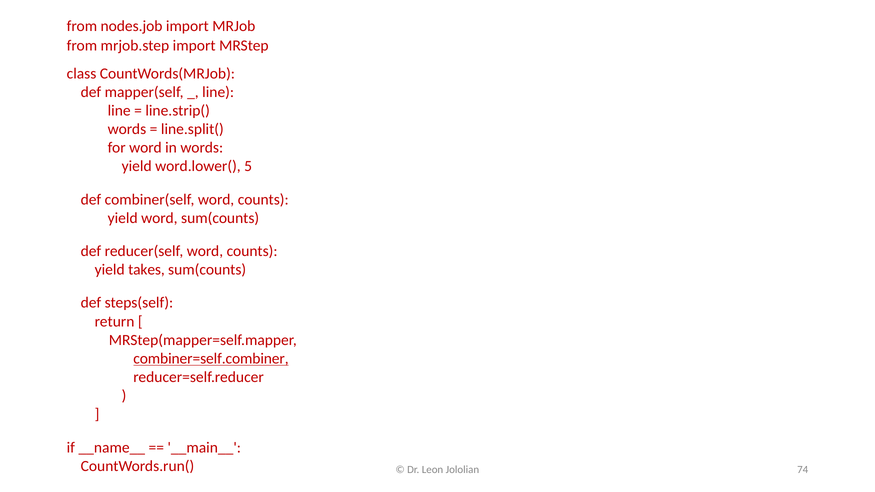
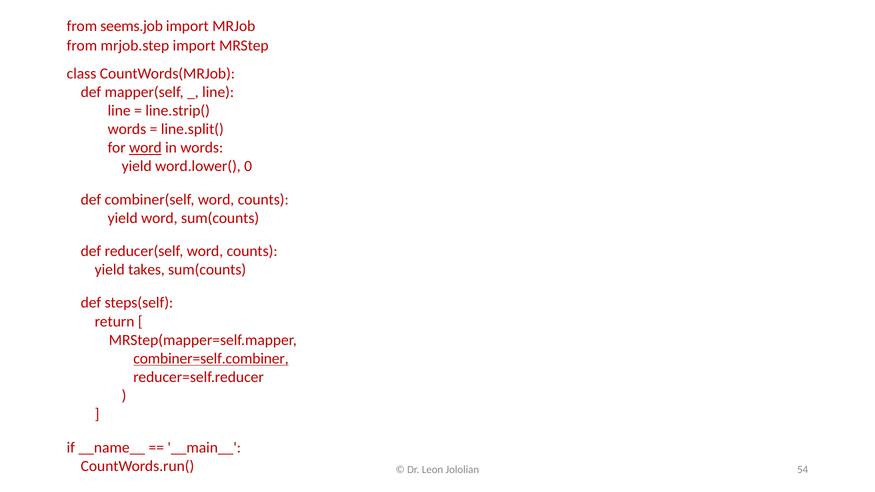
nodes.job: nodes.job -> seems.job (132, 26)
word underline: none -> present (145, 148)
5: 5 -> 0 (248, 166)
74: 74 -> 54 (803, 470)
